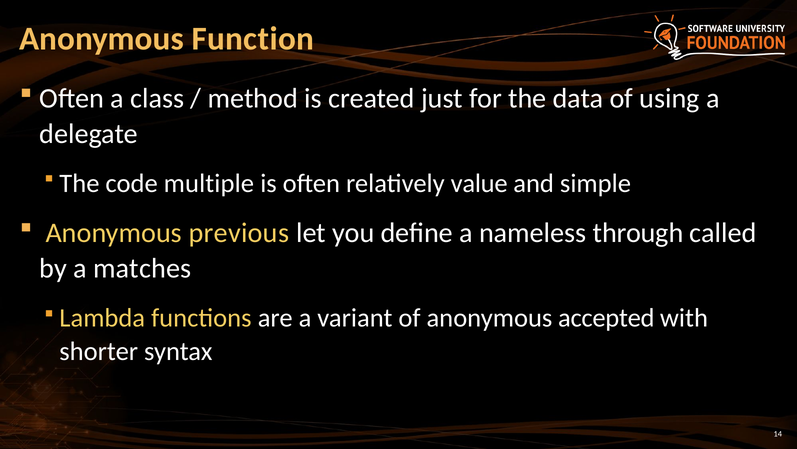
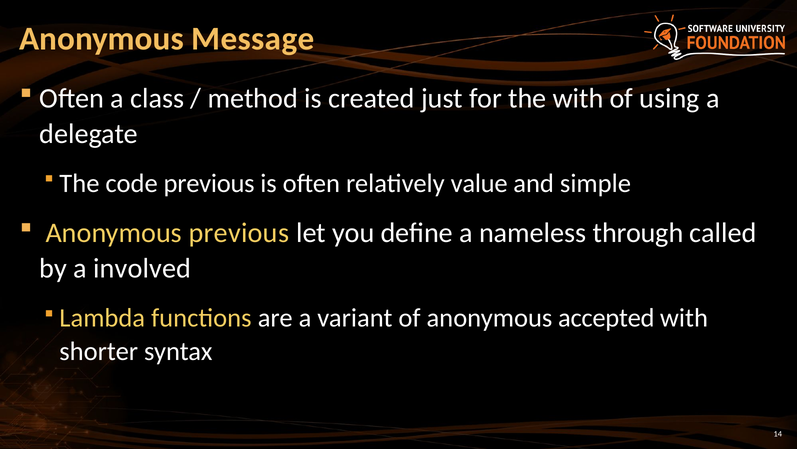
Function: Function -> Message (253, 39)
the data: data -> with (578, 98)
code multiple: multiple -> previous (209, 183)
matches: matches -> involved (142, 268)
